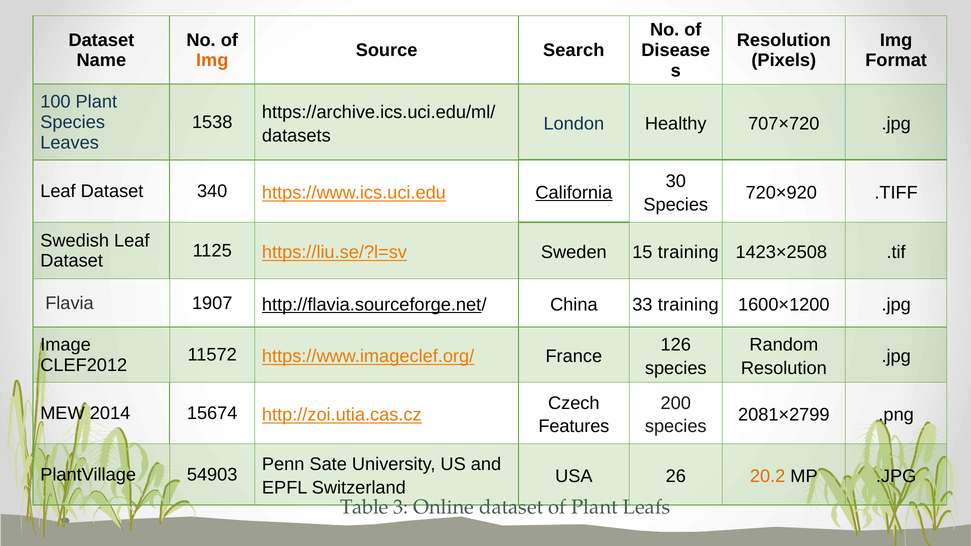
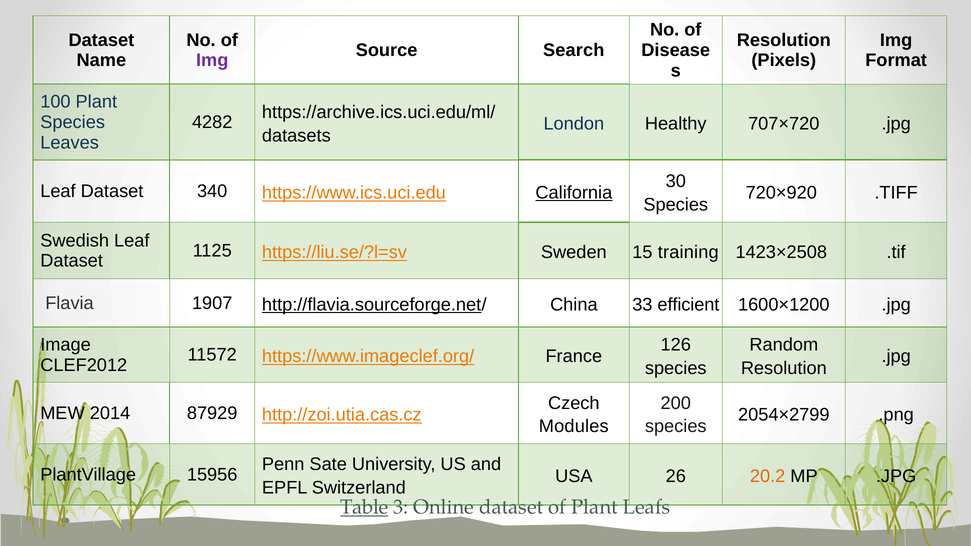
Img colour: orange -> purple (212, 60)
1538: 1538 -> 4282 (212, 122)
33 training: training -> efficient (688, 305)
15674: 15674 -> 87929 (212, 413)
2081×2799: 2081×2799 -> 2054×2799 (784, 415)
Features: Features -> Modules (574, 427)
54903: 54903 -> 15956 (212, 475)
Table underline: none -> present (364, 507)
